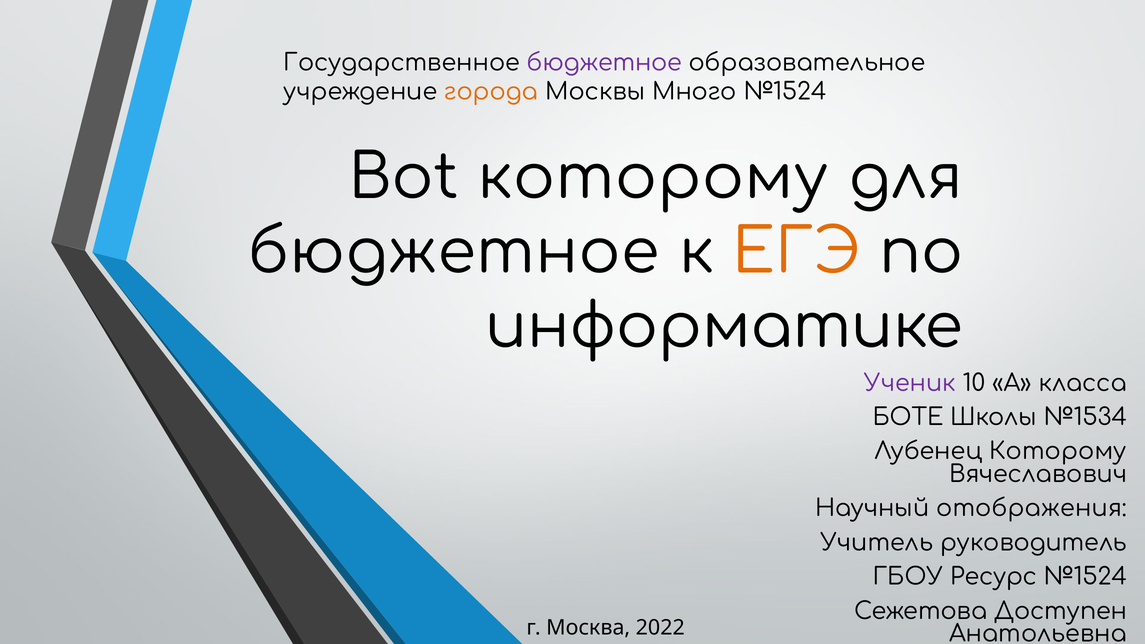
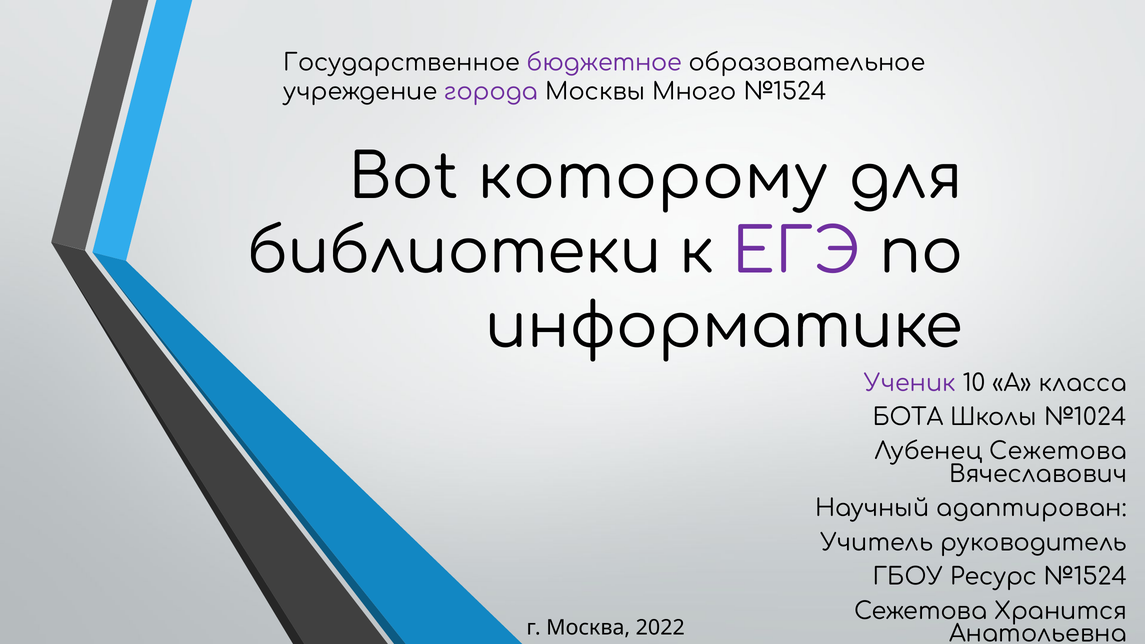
города colour: orange -> purple (491, 92)
бюджетное: бюджетное -> библиотеки (454, 252)
ЕГЭ colour: orange -> purple (797, 252)
БОТЕ: БОТЕ -> БОТА (908, 417)
№1534: №1534 -> №1024 (1085, 417)
Лубенец Которому: Которому -> Сежетова (1058, 452)
отображения: отображения -> адаптирован (1031, 509)
Доступен: Доступен -> Хранится (1061, 611)
